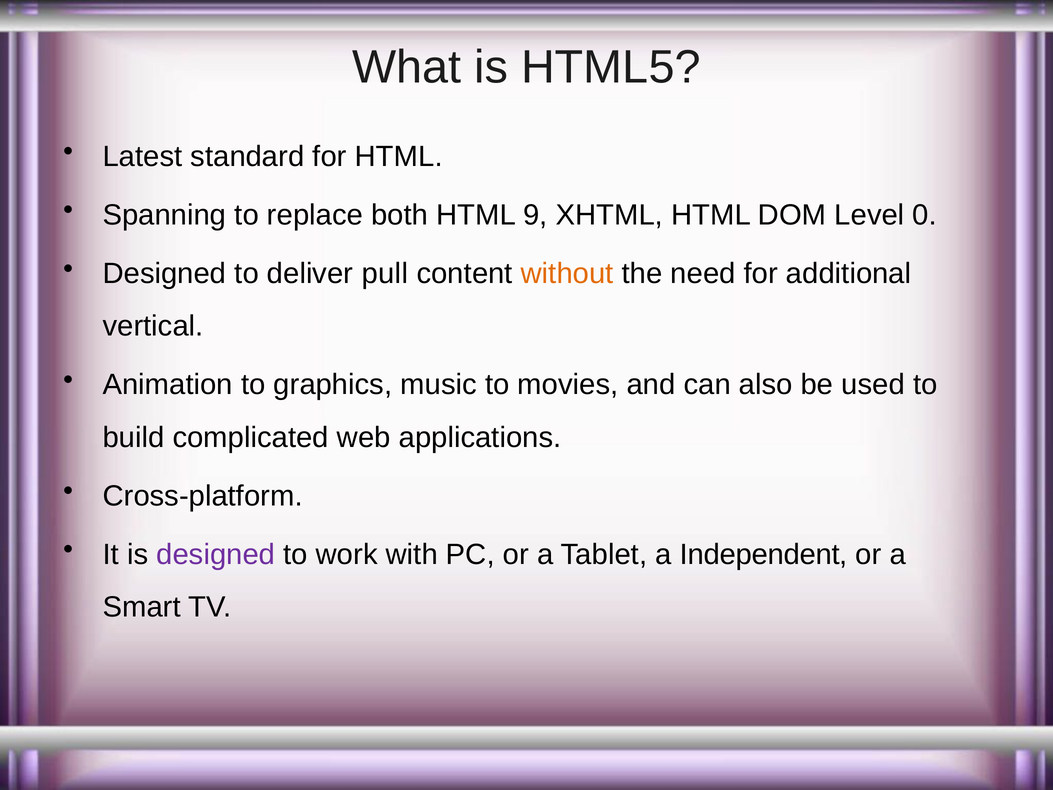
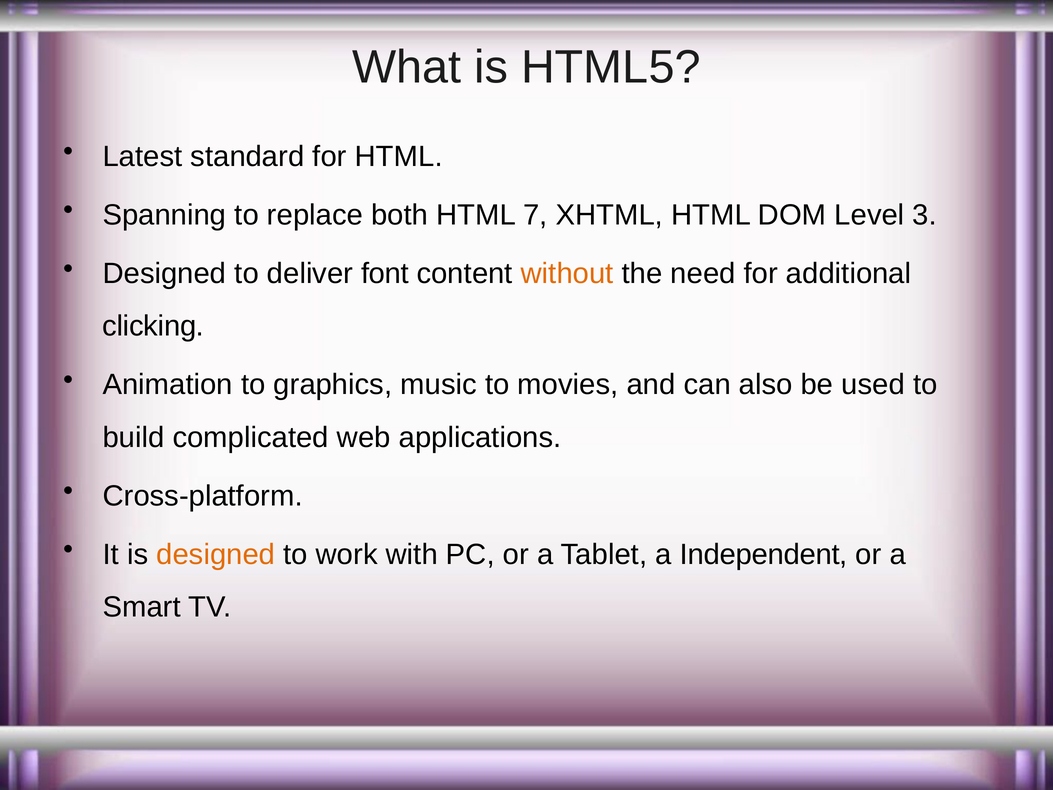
9: 9 -> 7 (535, 215)
0: 0 -> 3 (925, 215)
pull: pull -> font (385, 273)
vertical: vertical -> clicking (153, 326)
designed colour: purple -> orange (216, 554)
